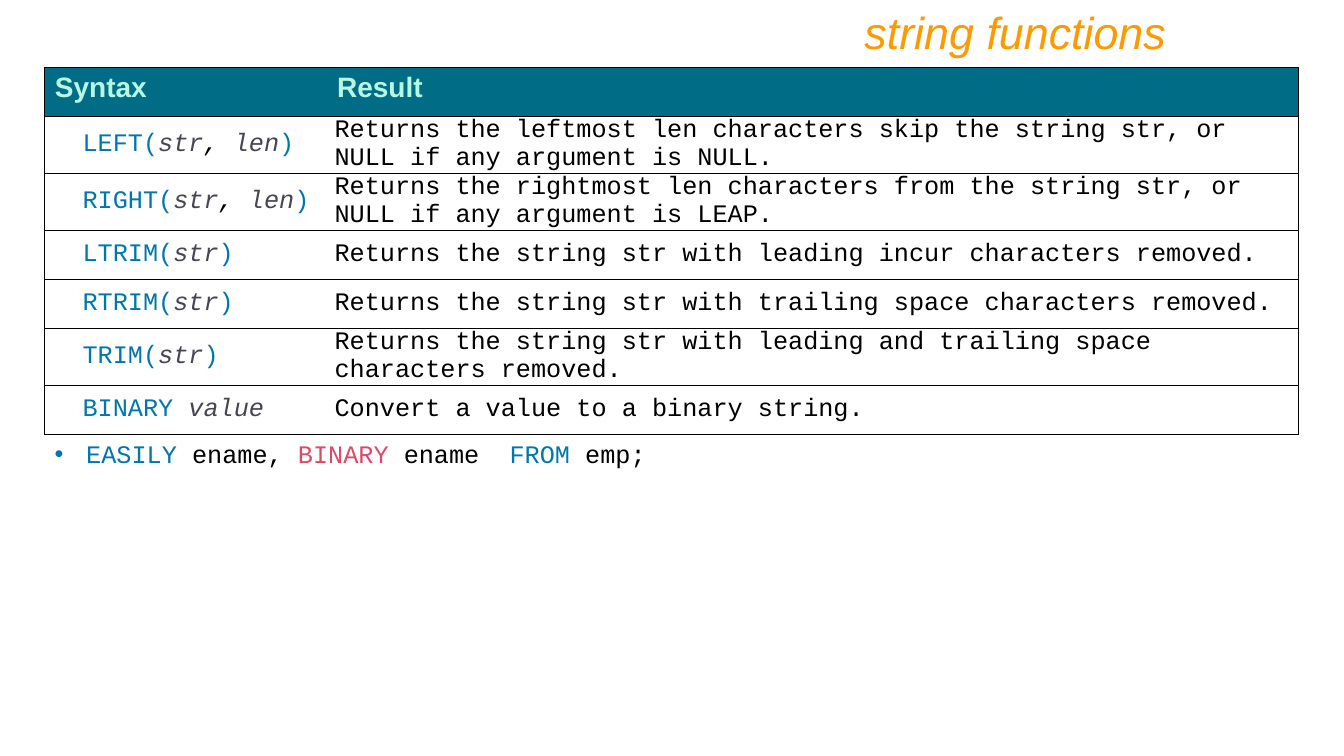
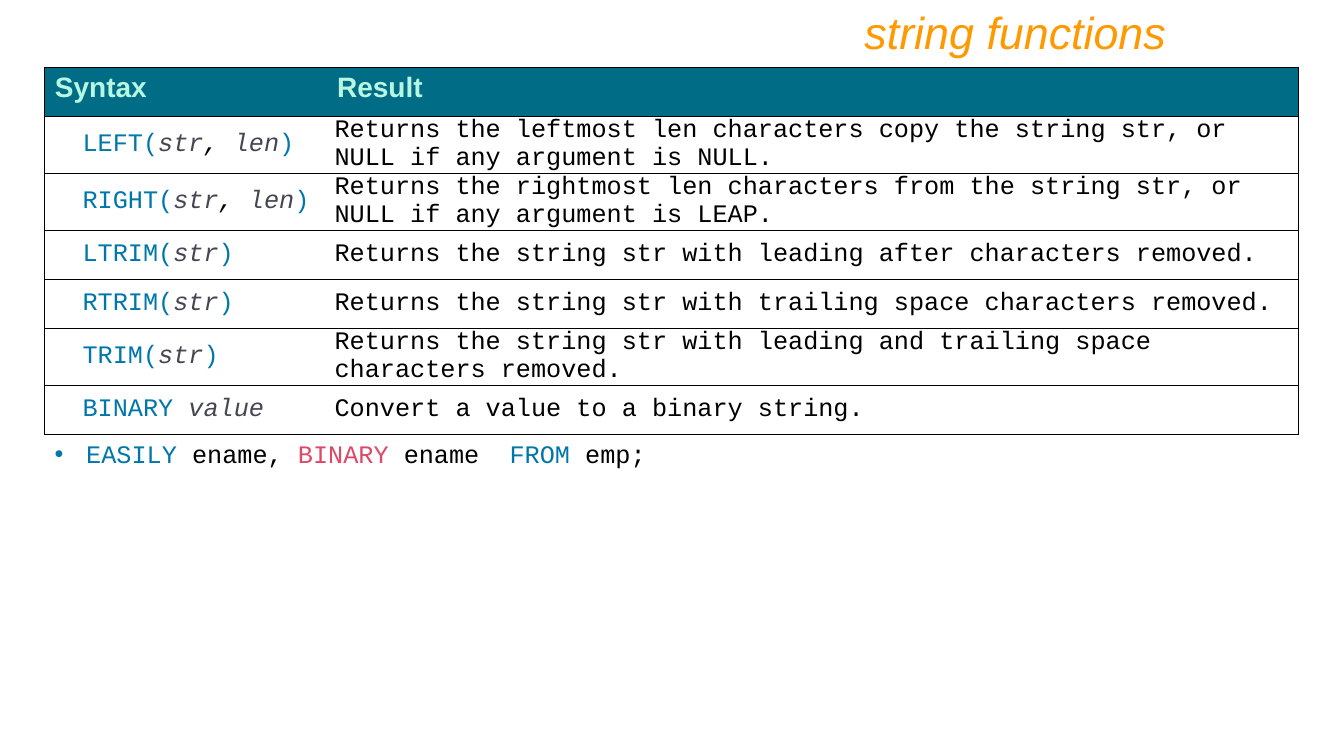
skip: skip -> copy (909, 129)
incur: incur -> after (917, 253)
